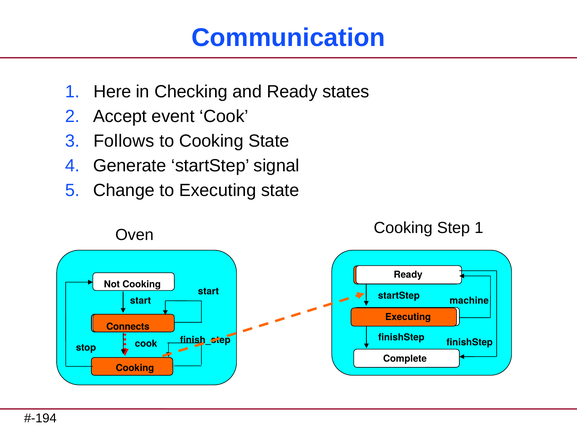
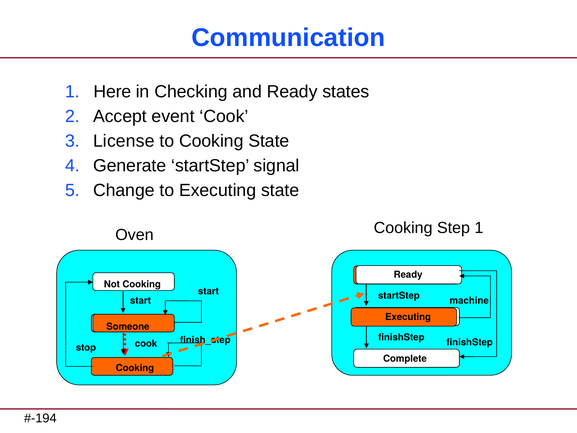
Follows: Follows -> License (124, 141)
Connects: Connects -> Someone (128, 326)
